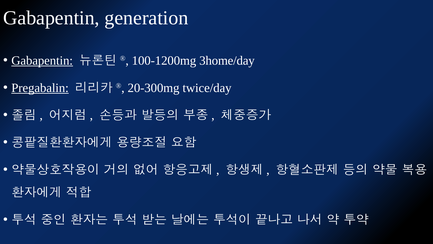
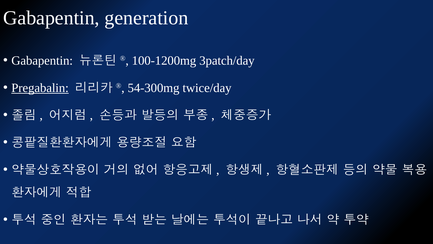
Gabapentin underline: present -> none (42, 61)
3home/day: 3home/day -> 3patch/day (227, 61)
20-300mg: 20-300mg -> 54-300mg (154, 88)
